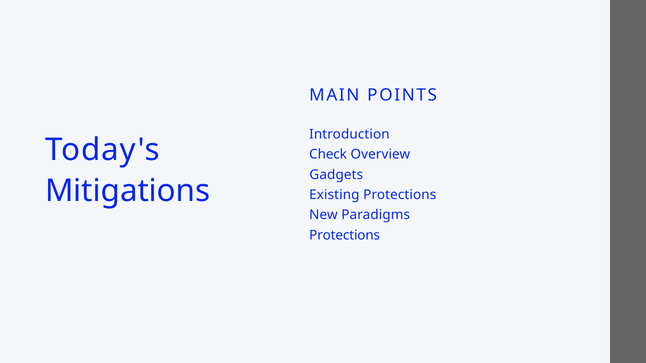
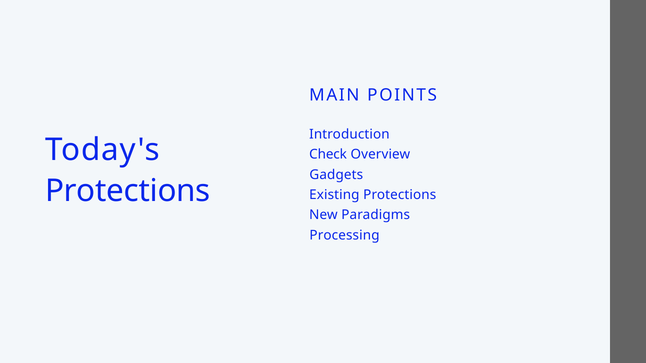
Mitigations: Mitigations -> Protections (128, 191)
Protections: Protections -> Processing (345, 235)
